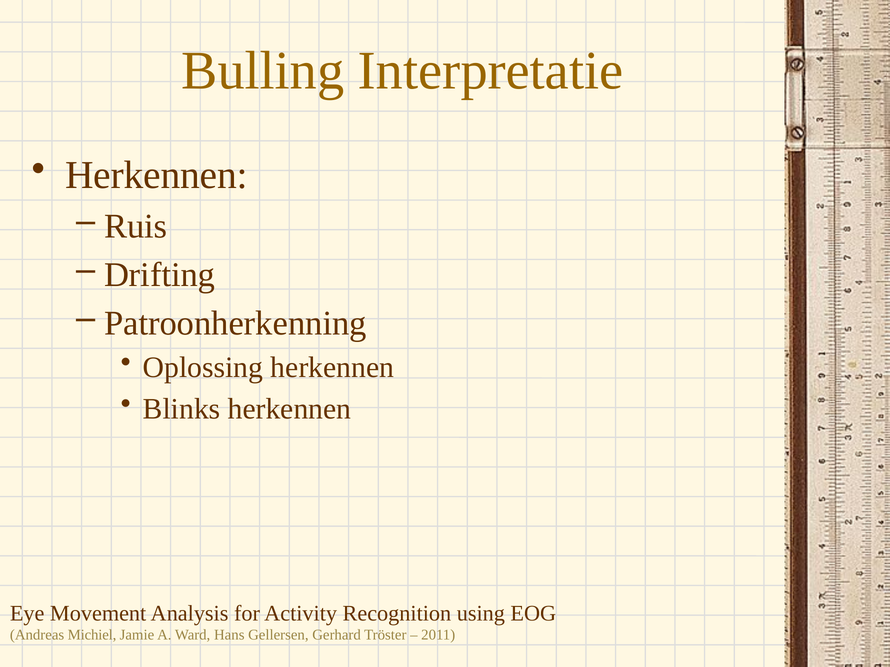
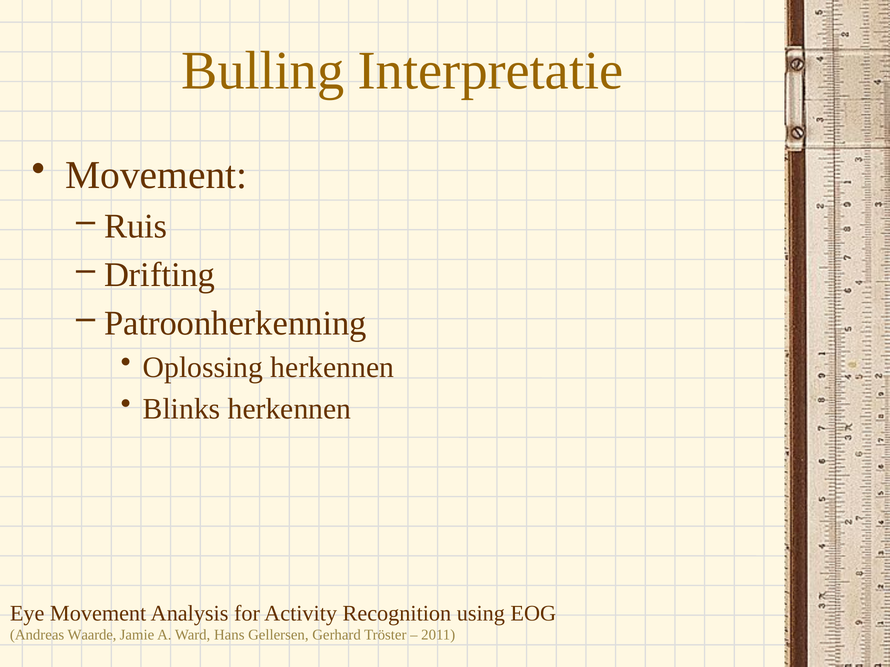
Herkennen: Herkennen -> Movement (156, 175)
Michiel: Michiel -> Waarde (92, 635)
